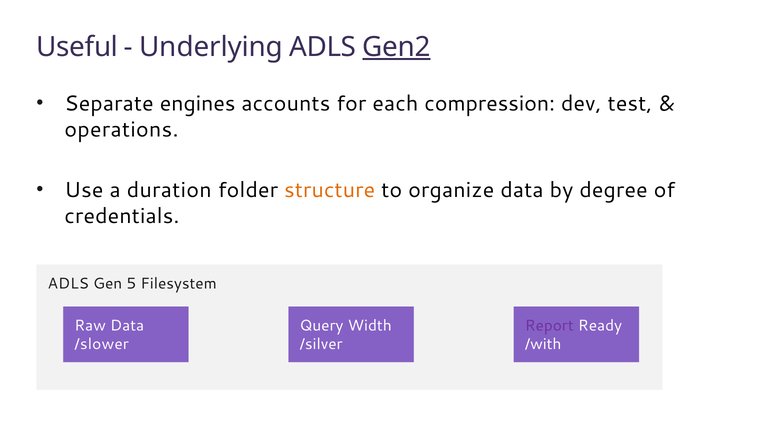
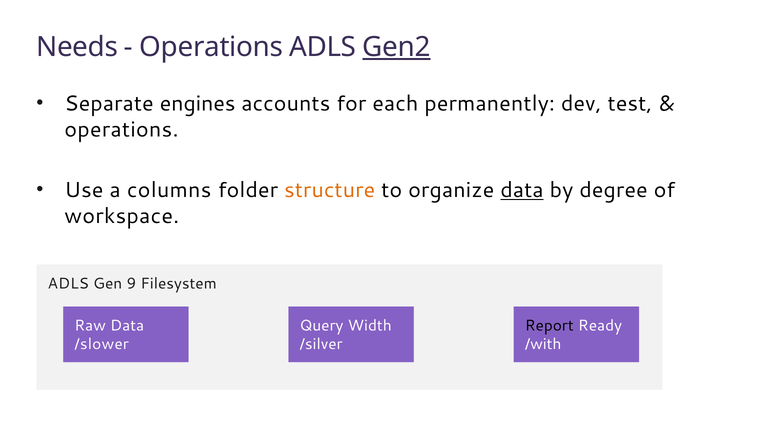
Useful: Useful -> Needs (77, 47)
Underlying: Underlying -> Operations (211, 47)
compression: compression -> permanently (490, 104)
duration: duration -> columns (169, 190)
data underline: none -> present (522, 190)
credentials: credentials -> workspace (122, 216)
5: 5 -> 9 (131, 284)
Report colour: purple -> black (549, 326)
